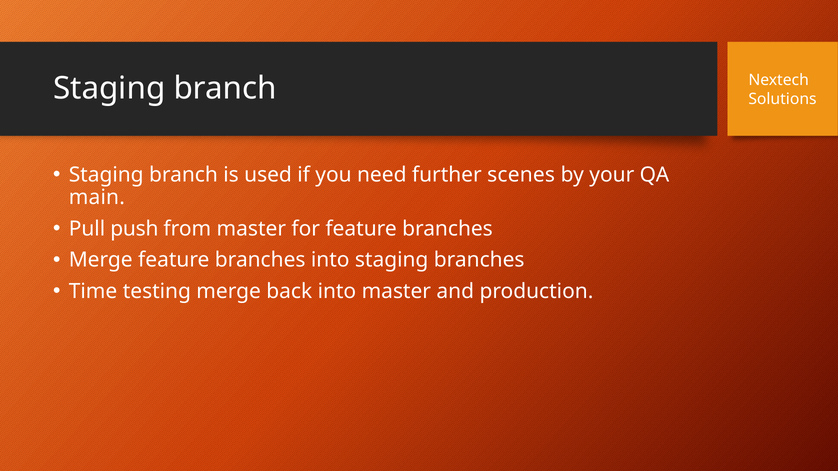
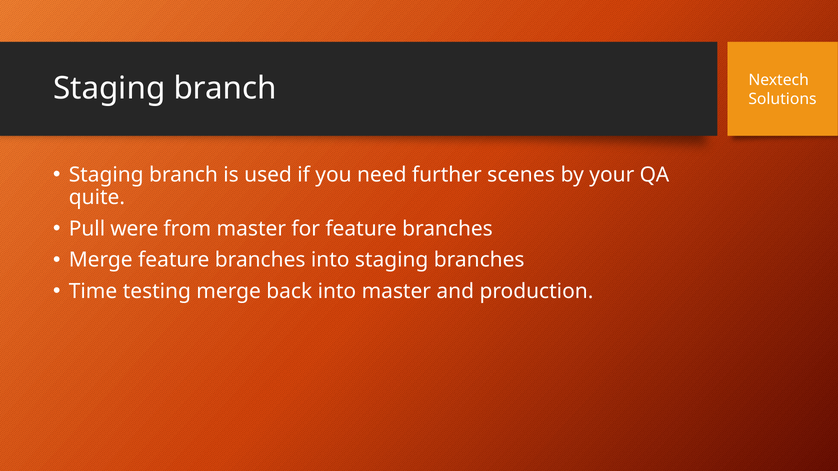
main: main -> quite (97, 198)
push: push -> were (134, 229)
